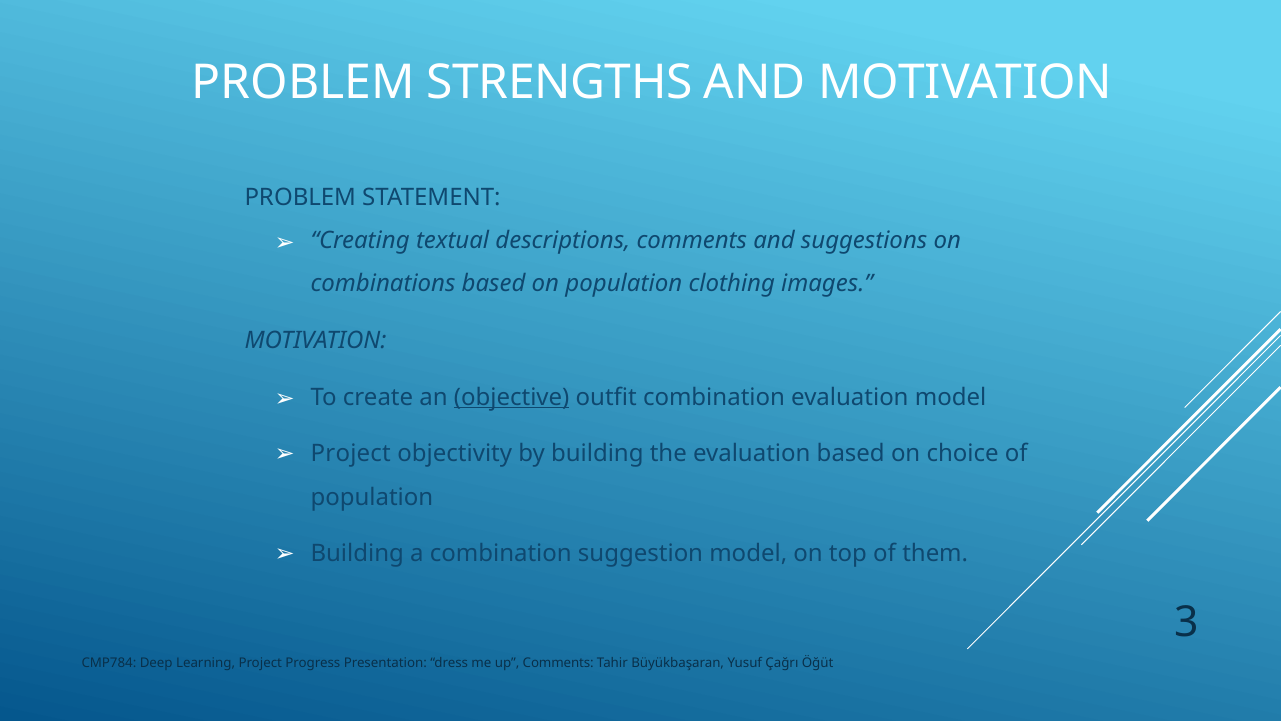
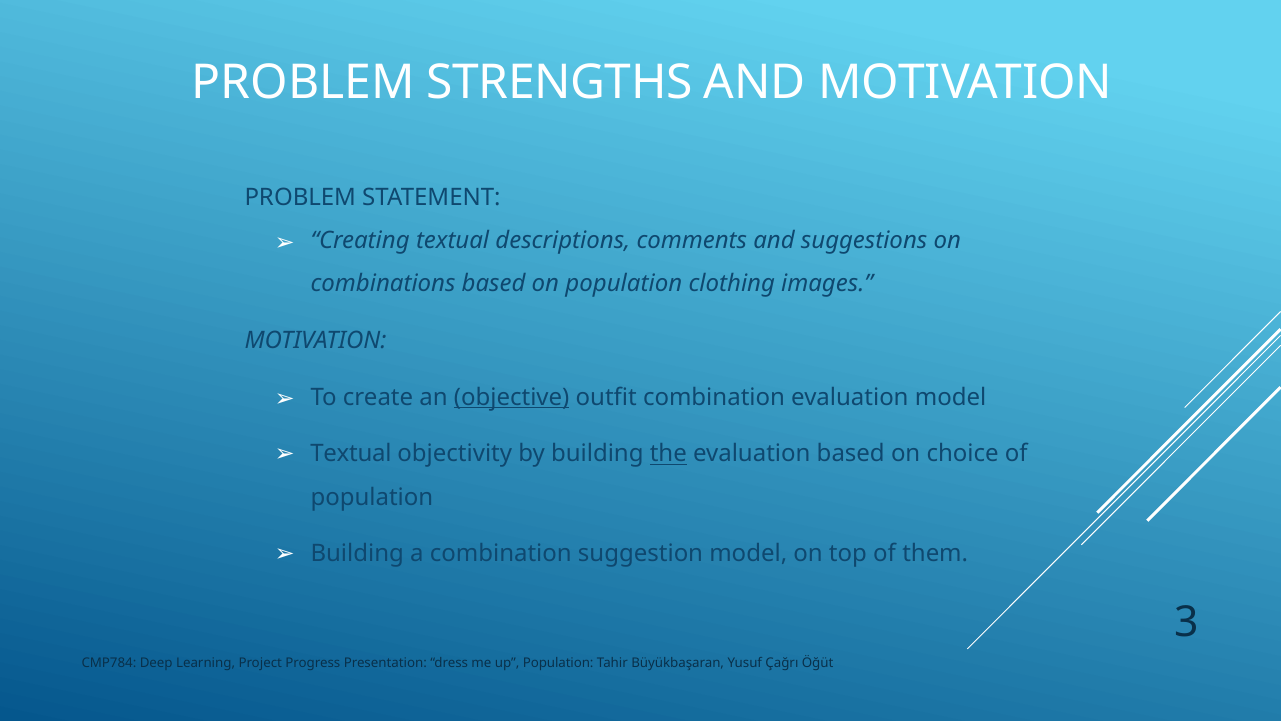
Project: Project -> Textual (351, 454)
the underline: none -> present (668, 454)
up Comments: Comments -> Population (558, 662)
